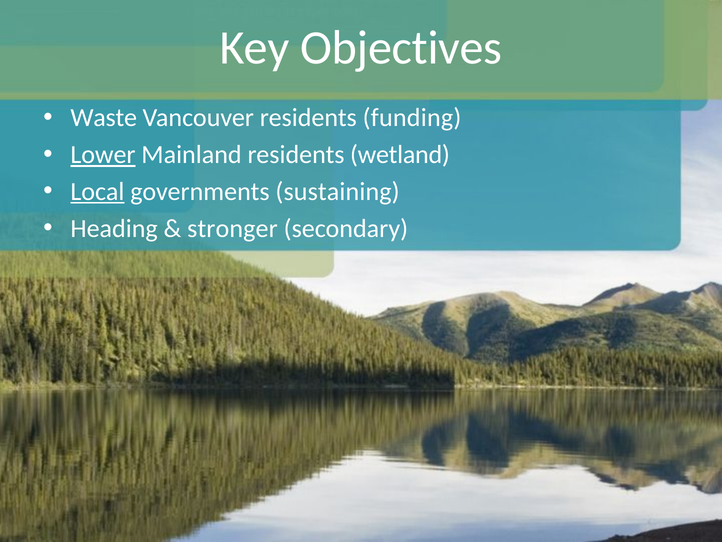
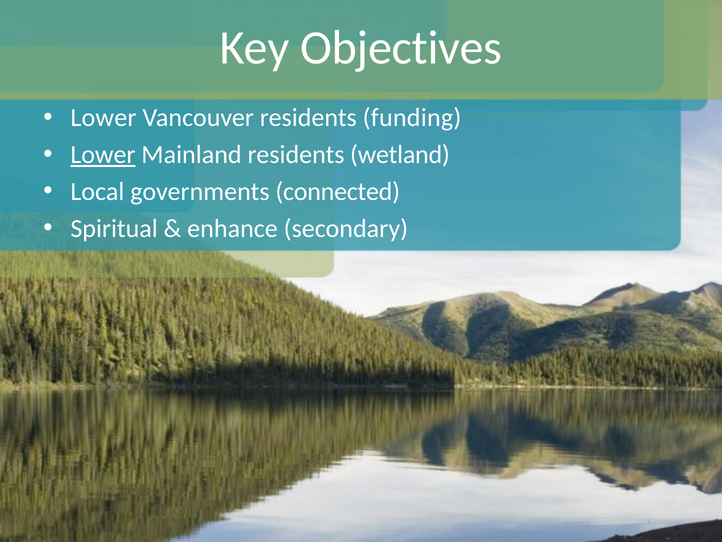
Waste: Waste -> Lower (103, 118)
Local underline: present -> none (97, 192)
sustaining: sustaining -> connected (338, 192)
Heading: Heading -> Spiritual (114, 228)
stronger: stronger -> enhance (233, 228)
